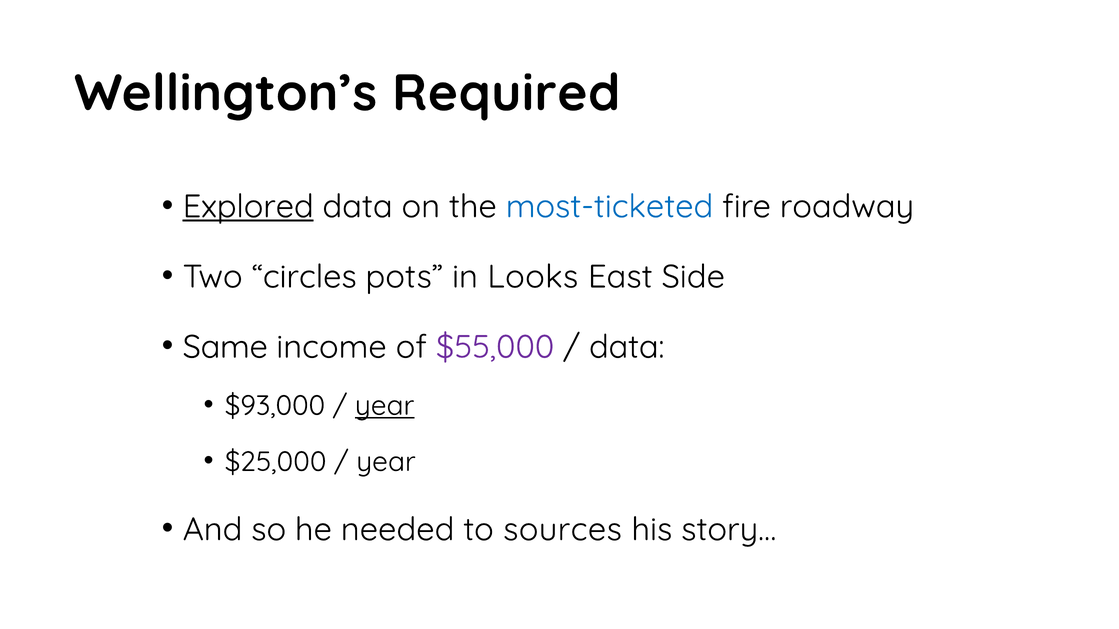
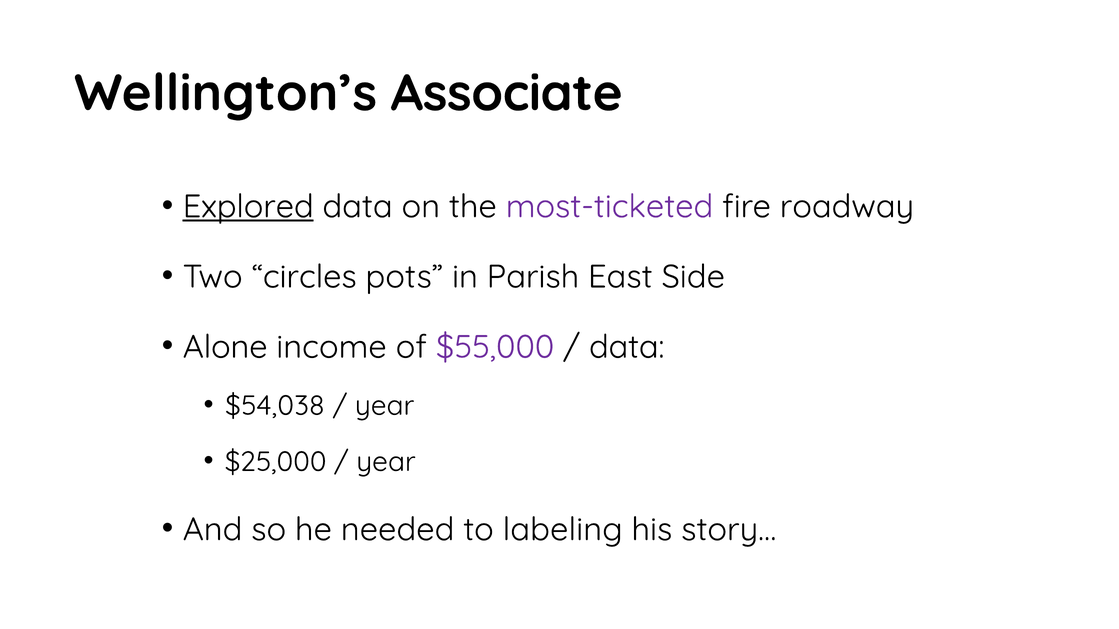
Required: Required -> Associate (507, 93)
most-ticketed colour: blue -> purple (610, 207)
Looks: Looks -> Parish (533, 277)
Same: Same -> Alone (225, 347)
$93,000: $93,000 -> $54,038 (275, 406)
year underline: present -> none (385, 406)
sources: sources -> labeling (563, 530)
